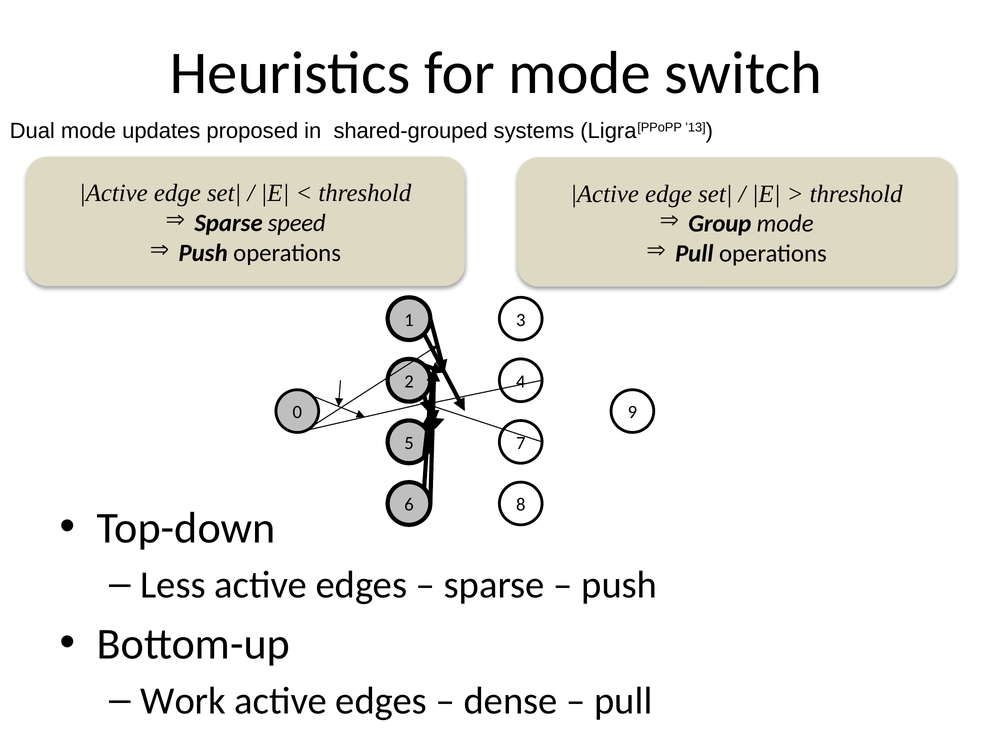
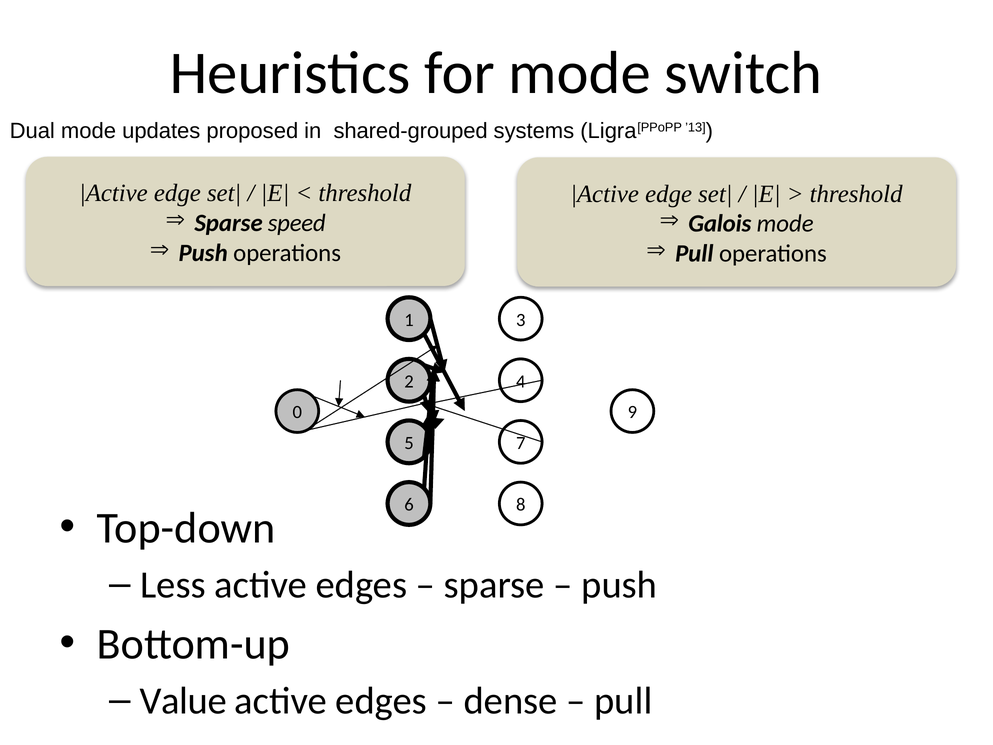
Group: Group -> Galois (720, 224)
Work: Work -> Value (183, 701)
